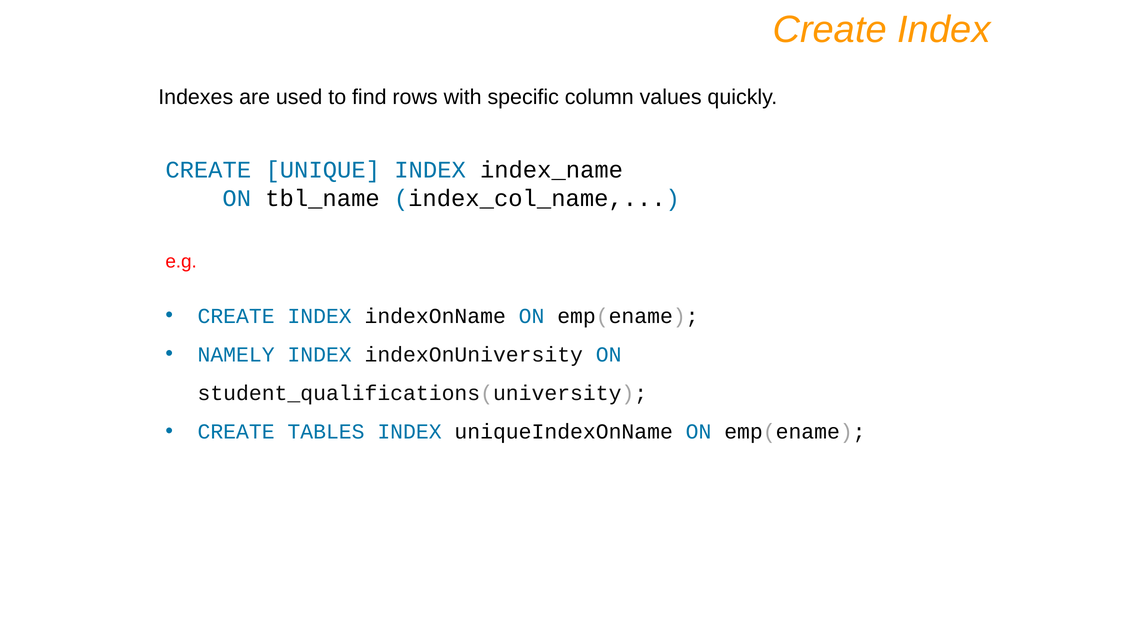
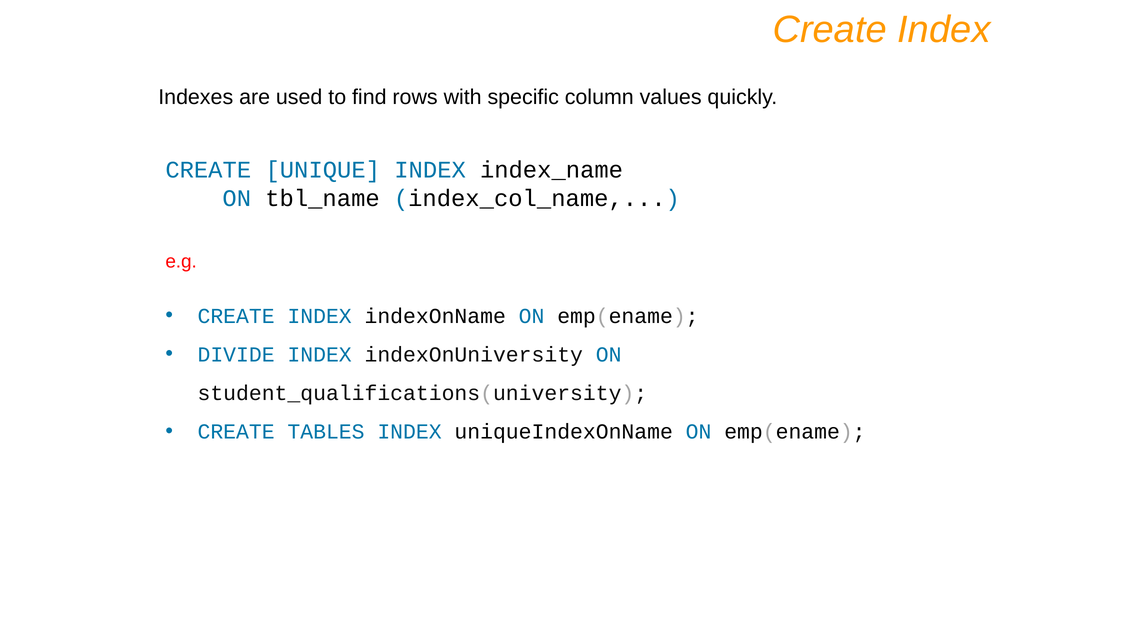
NAMELY: NAMELY -> DIVIDE (236, 355)
